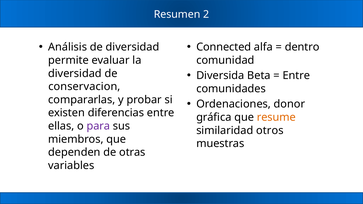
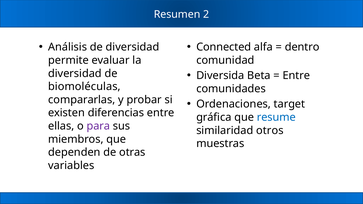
conservacion: conservacion -> biomoléculas (84, 87)
donor: donor -> target (289, 104)
resume colour: orange -> blue (276, 117)
